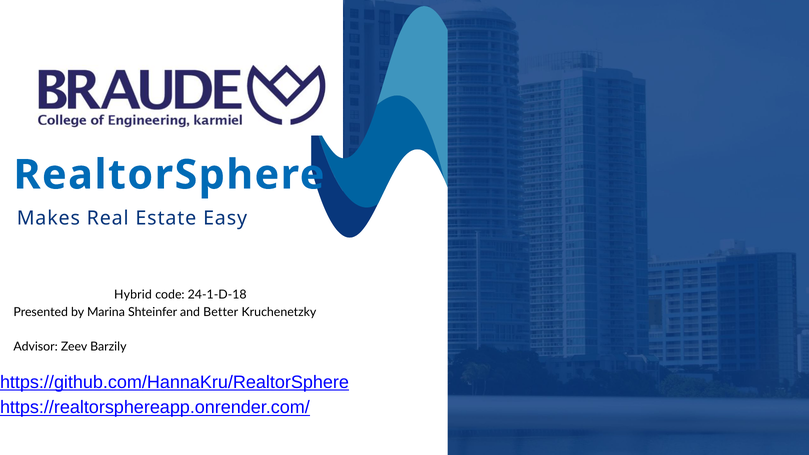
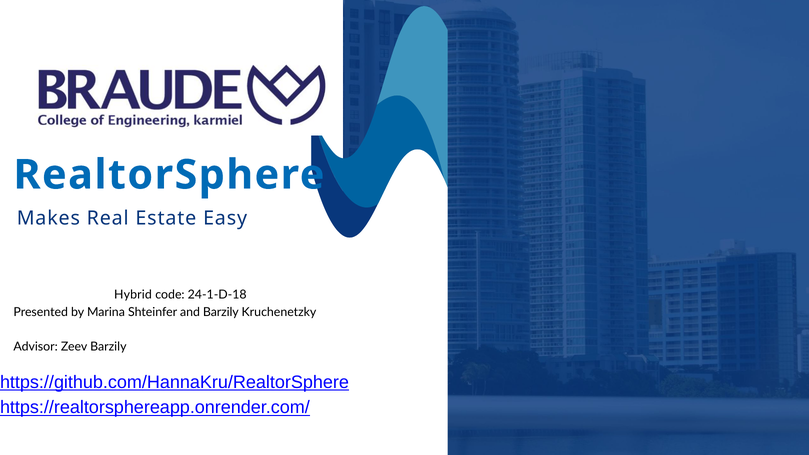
and Better: Better -> Barzily (221, 312)
